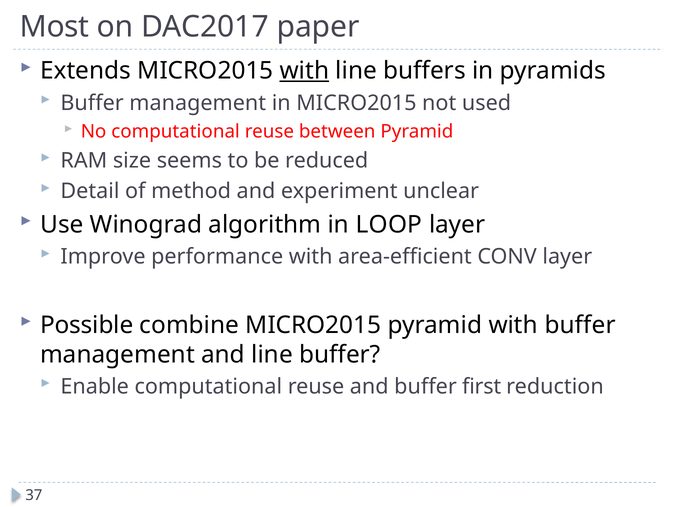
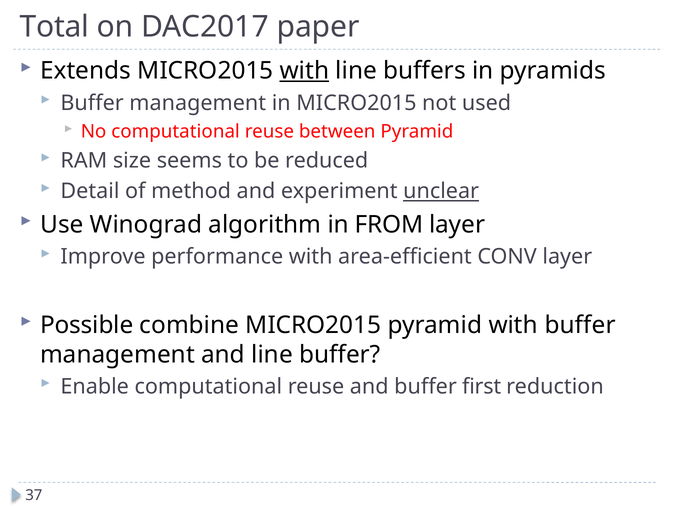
Most: Most -> Total (54, 27)
unclear underline: none -> present (441, 191)
LOOP: LOOP -> FROM (389, 225)
